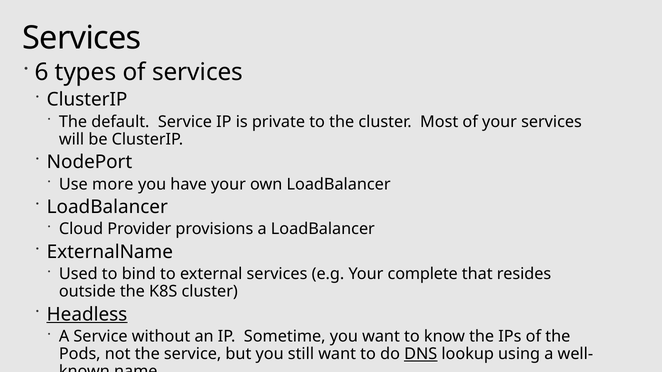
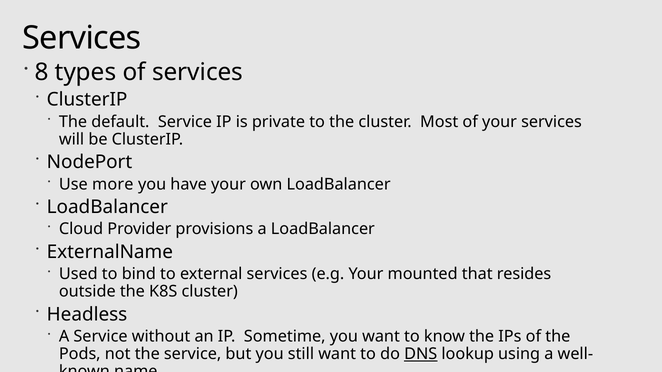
6: 6 -> 8 (42, 72)
complete: complete -> mounted (423, 274)
Headless underline: present -> none (87, 315)
